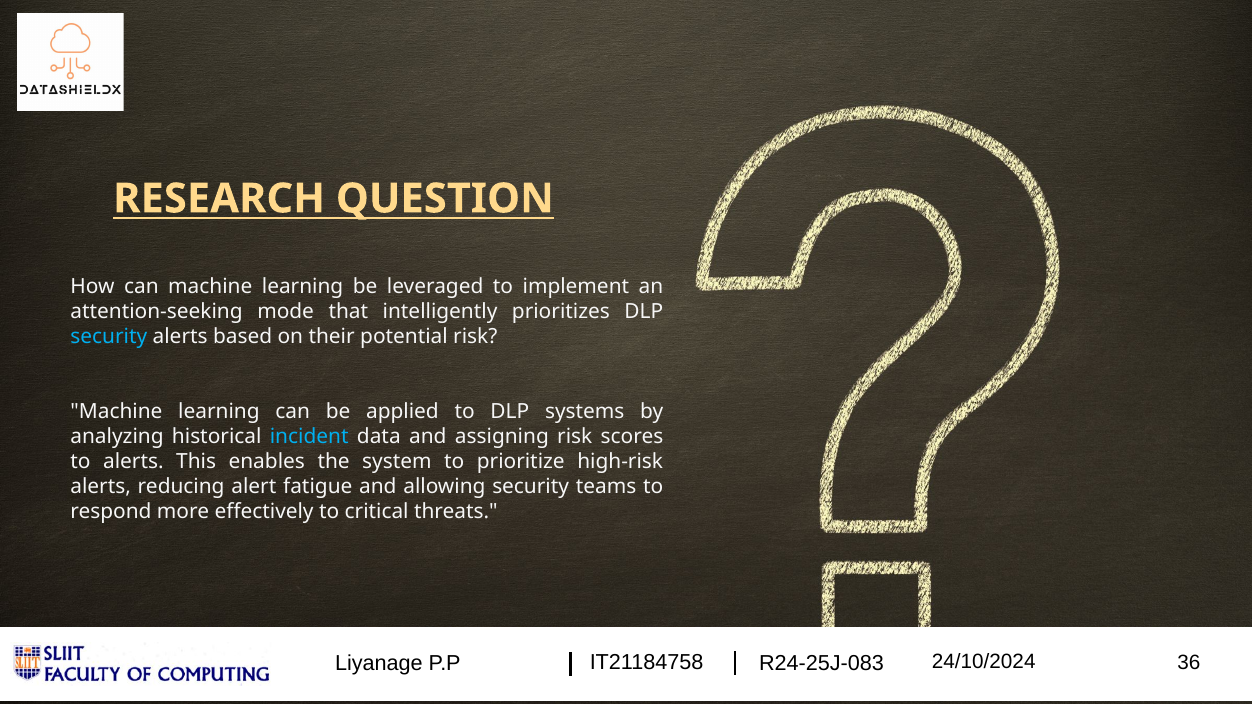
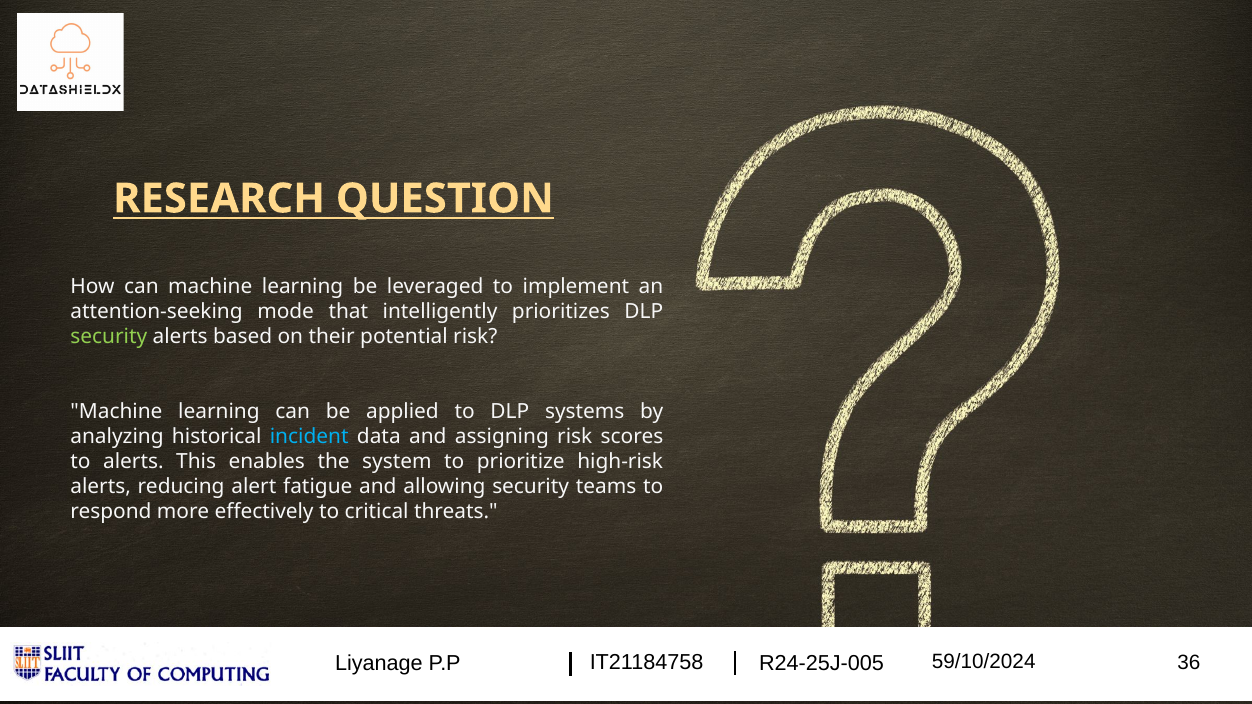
security colour: light blue -> light green (109, 337)
R24-25J-083: R24-25J-083 -> R24-25J-005 (821, 663)
24/10/2024: 24/10/2024 -> 59/10/2024 (984, 661)
